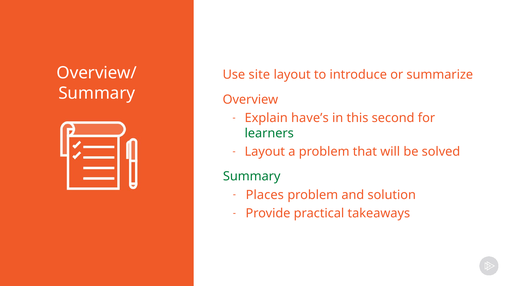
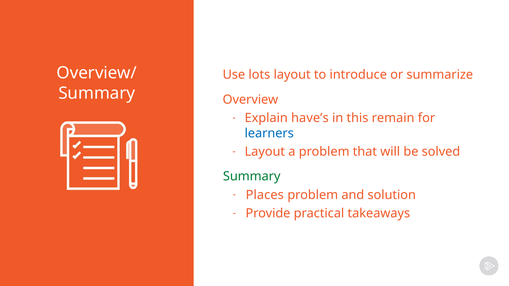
site: site -> lots (259, 75)
second: second -> remain (393, 118)
learners colour: green -> blue (269, 133)
